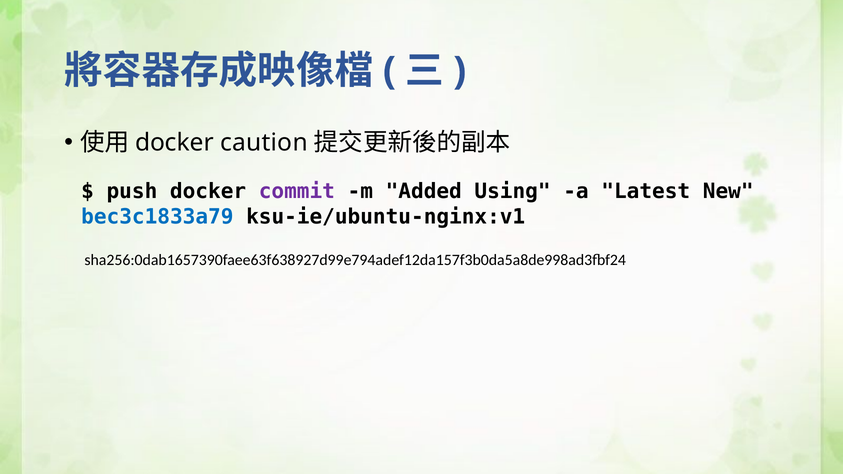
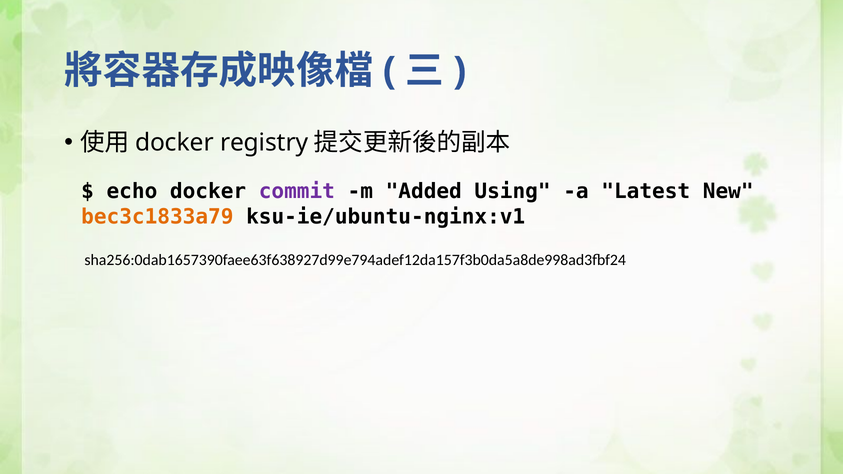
caution: caution -> registry (264, 143)
push: push -> echo (132, 191)
bec3c1833a79 colour: blue -> orange (157, 217)
